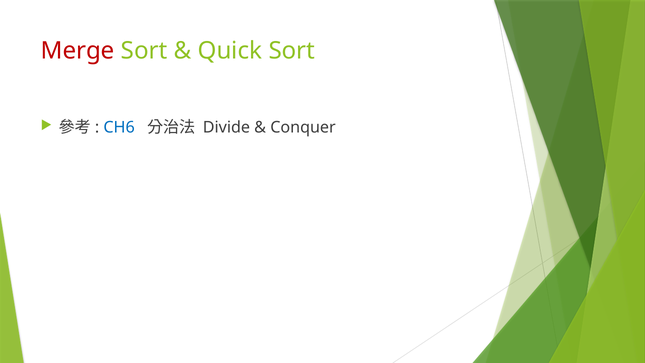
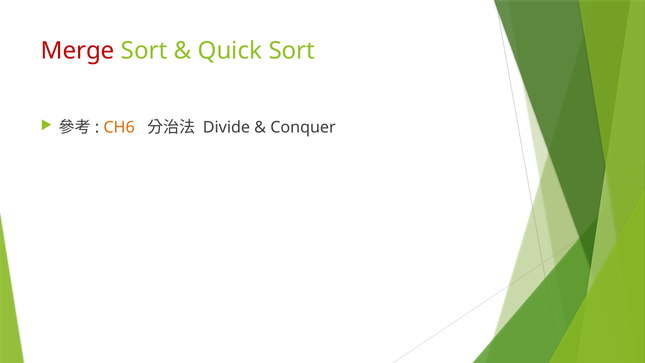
CH6 colour: blue -> orange (119, 128)
